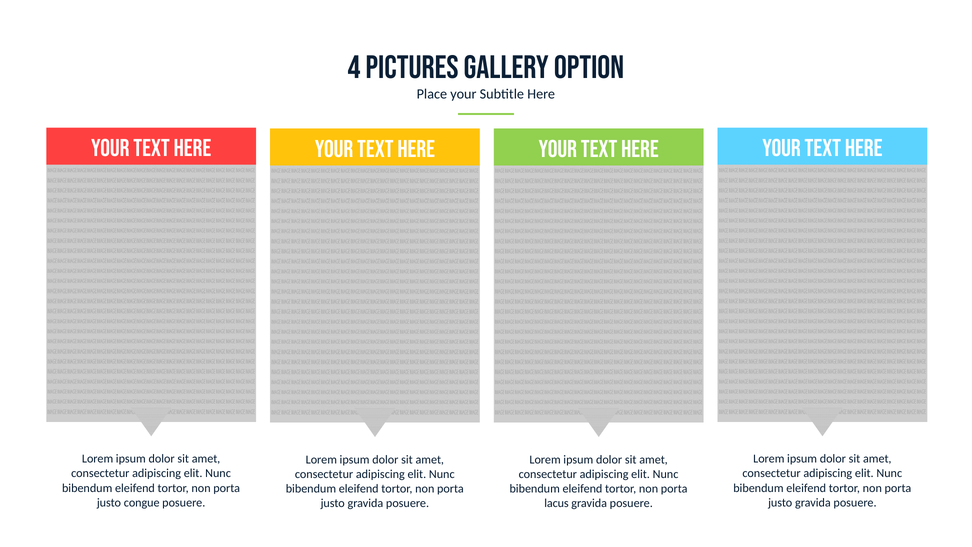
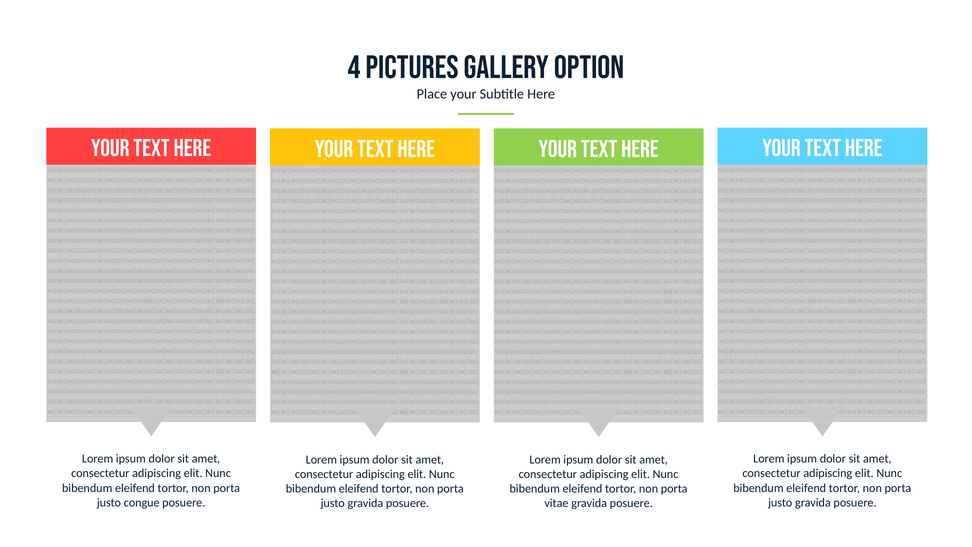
lacus: lacus -> vitae (556, 503)
